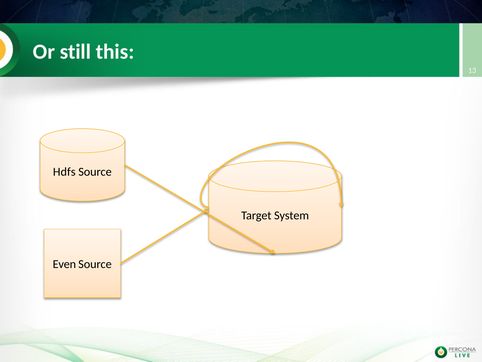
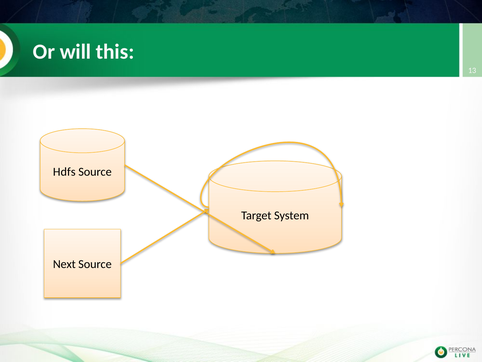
still: still -> will (75, 52)
Even: Even -> Next (64, 264)
